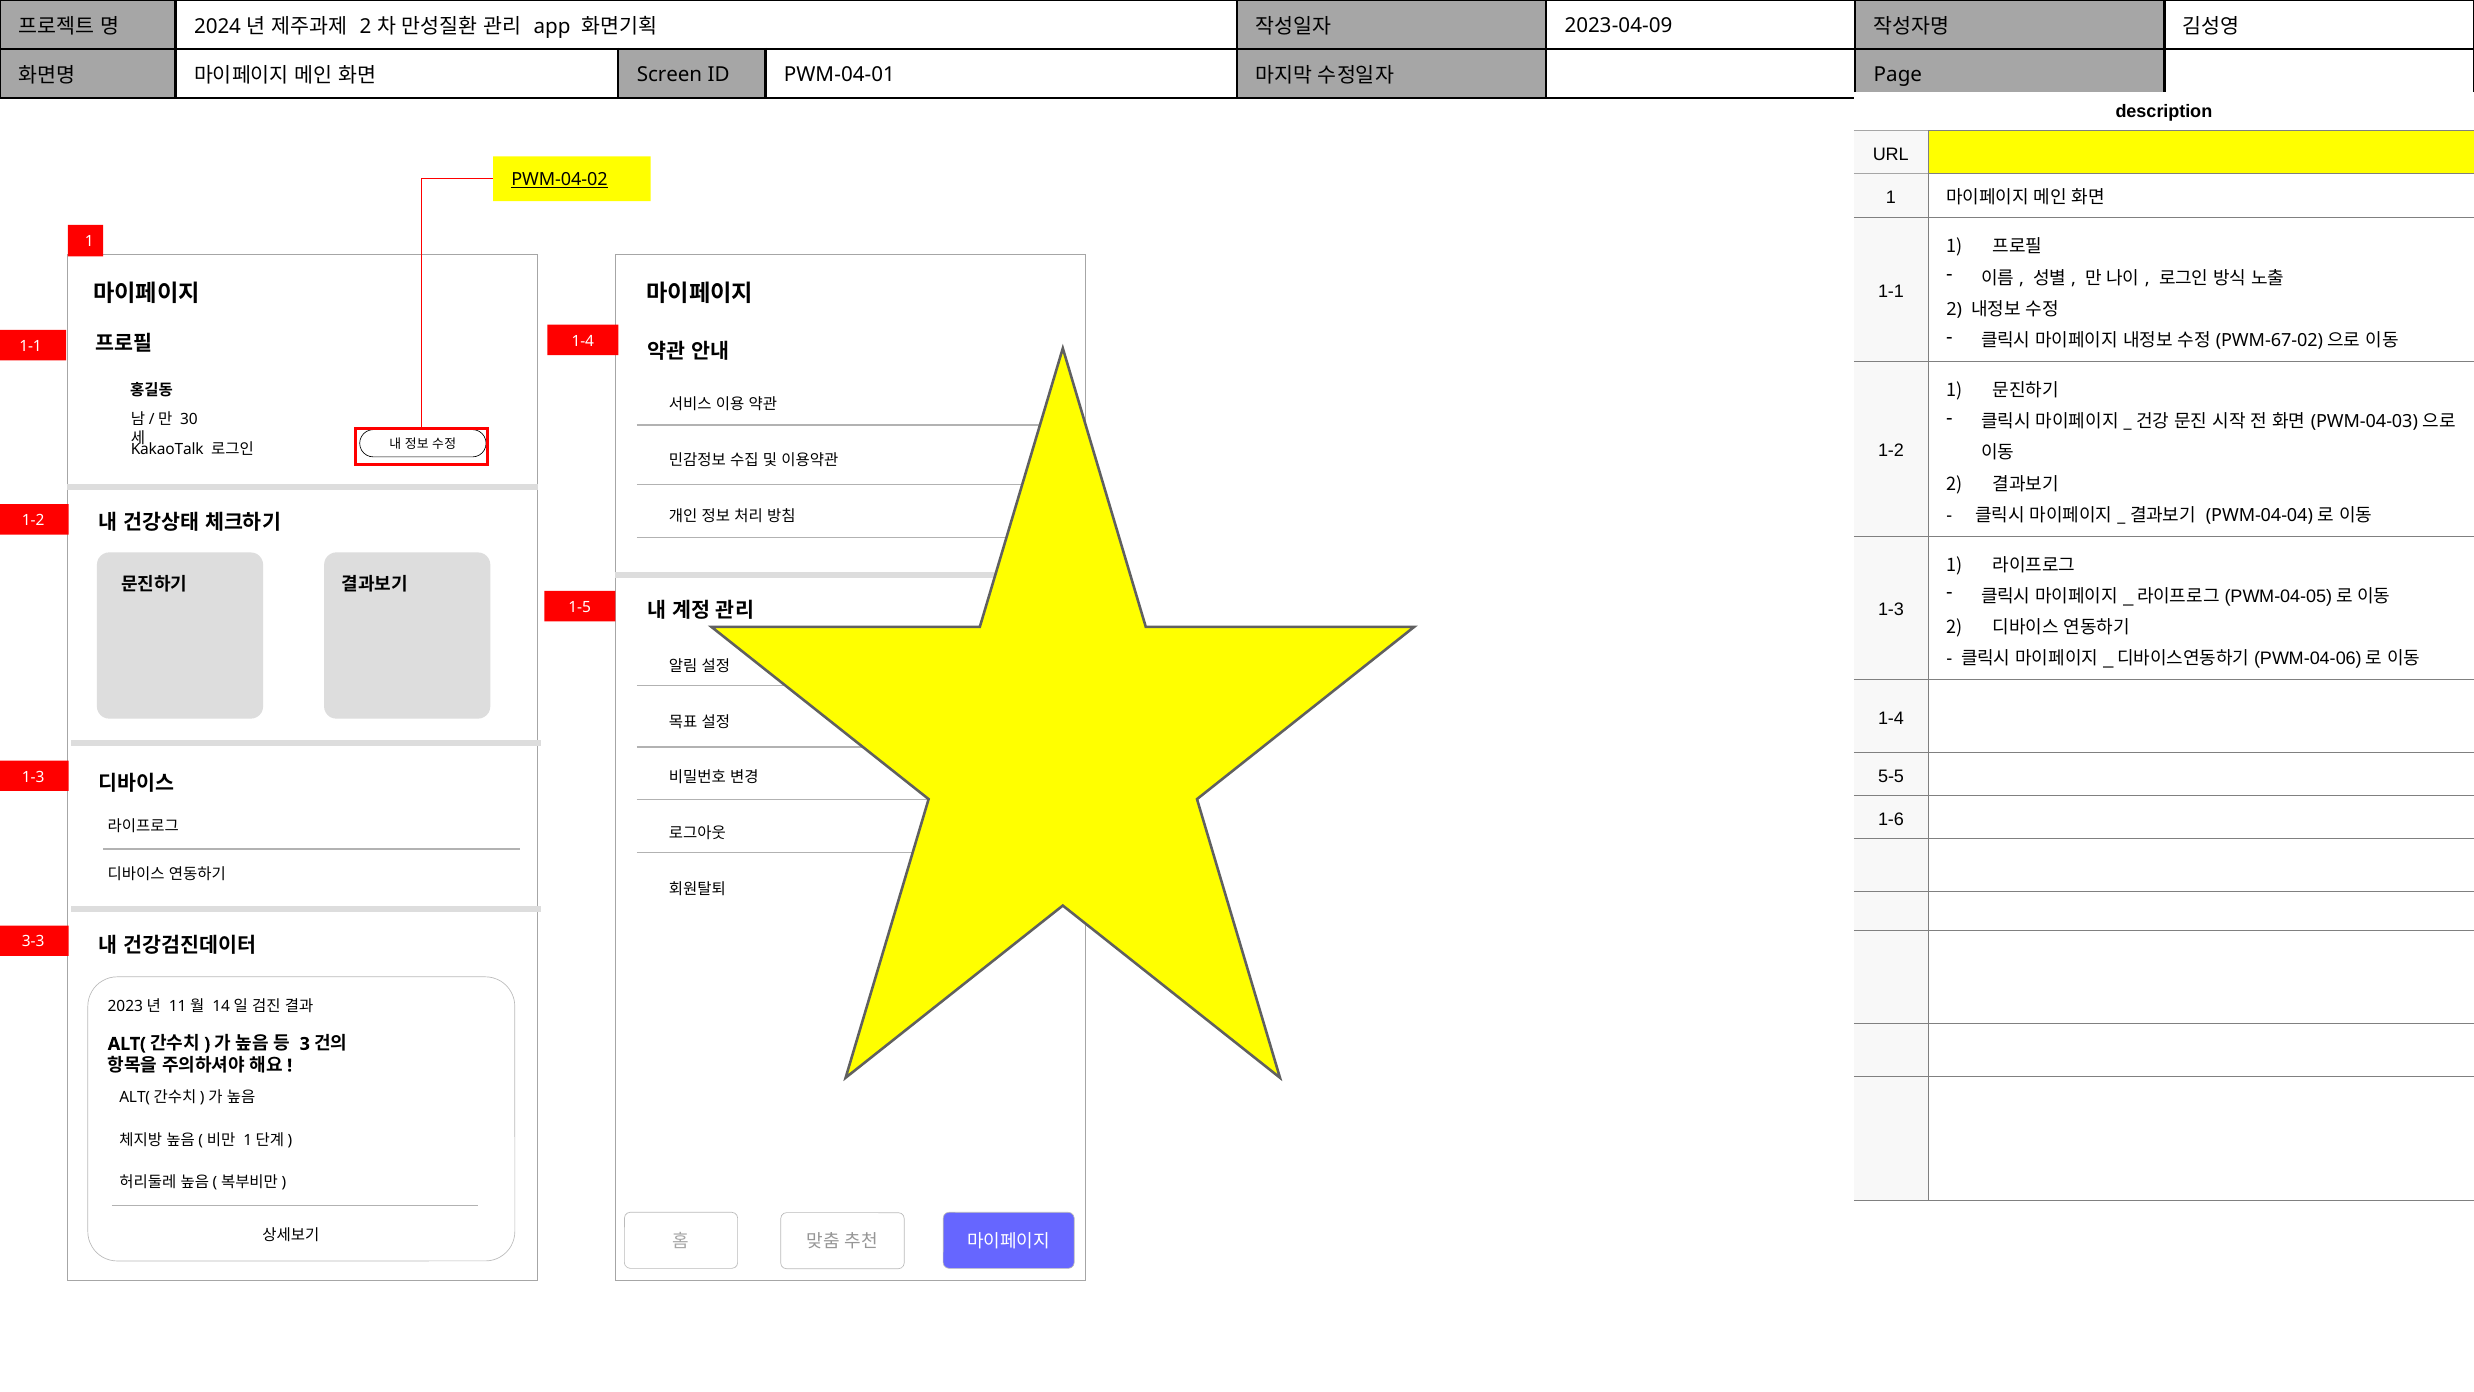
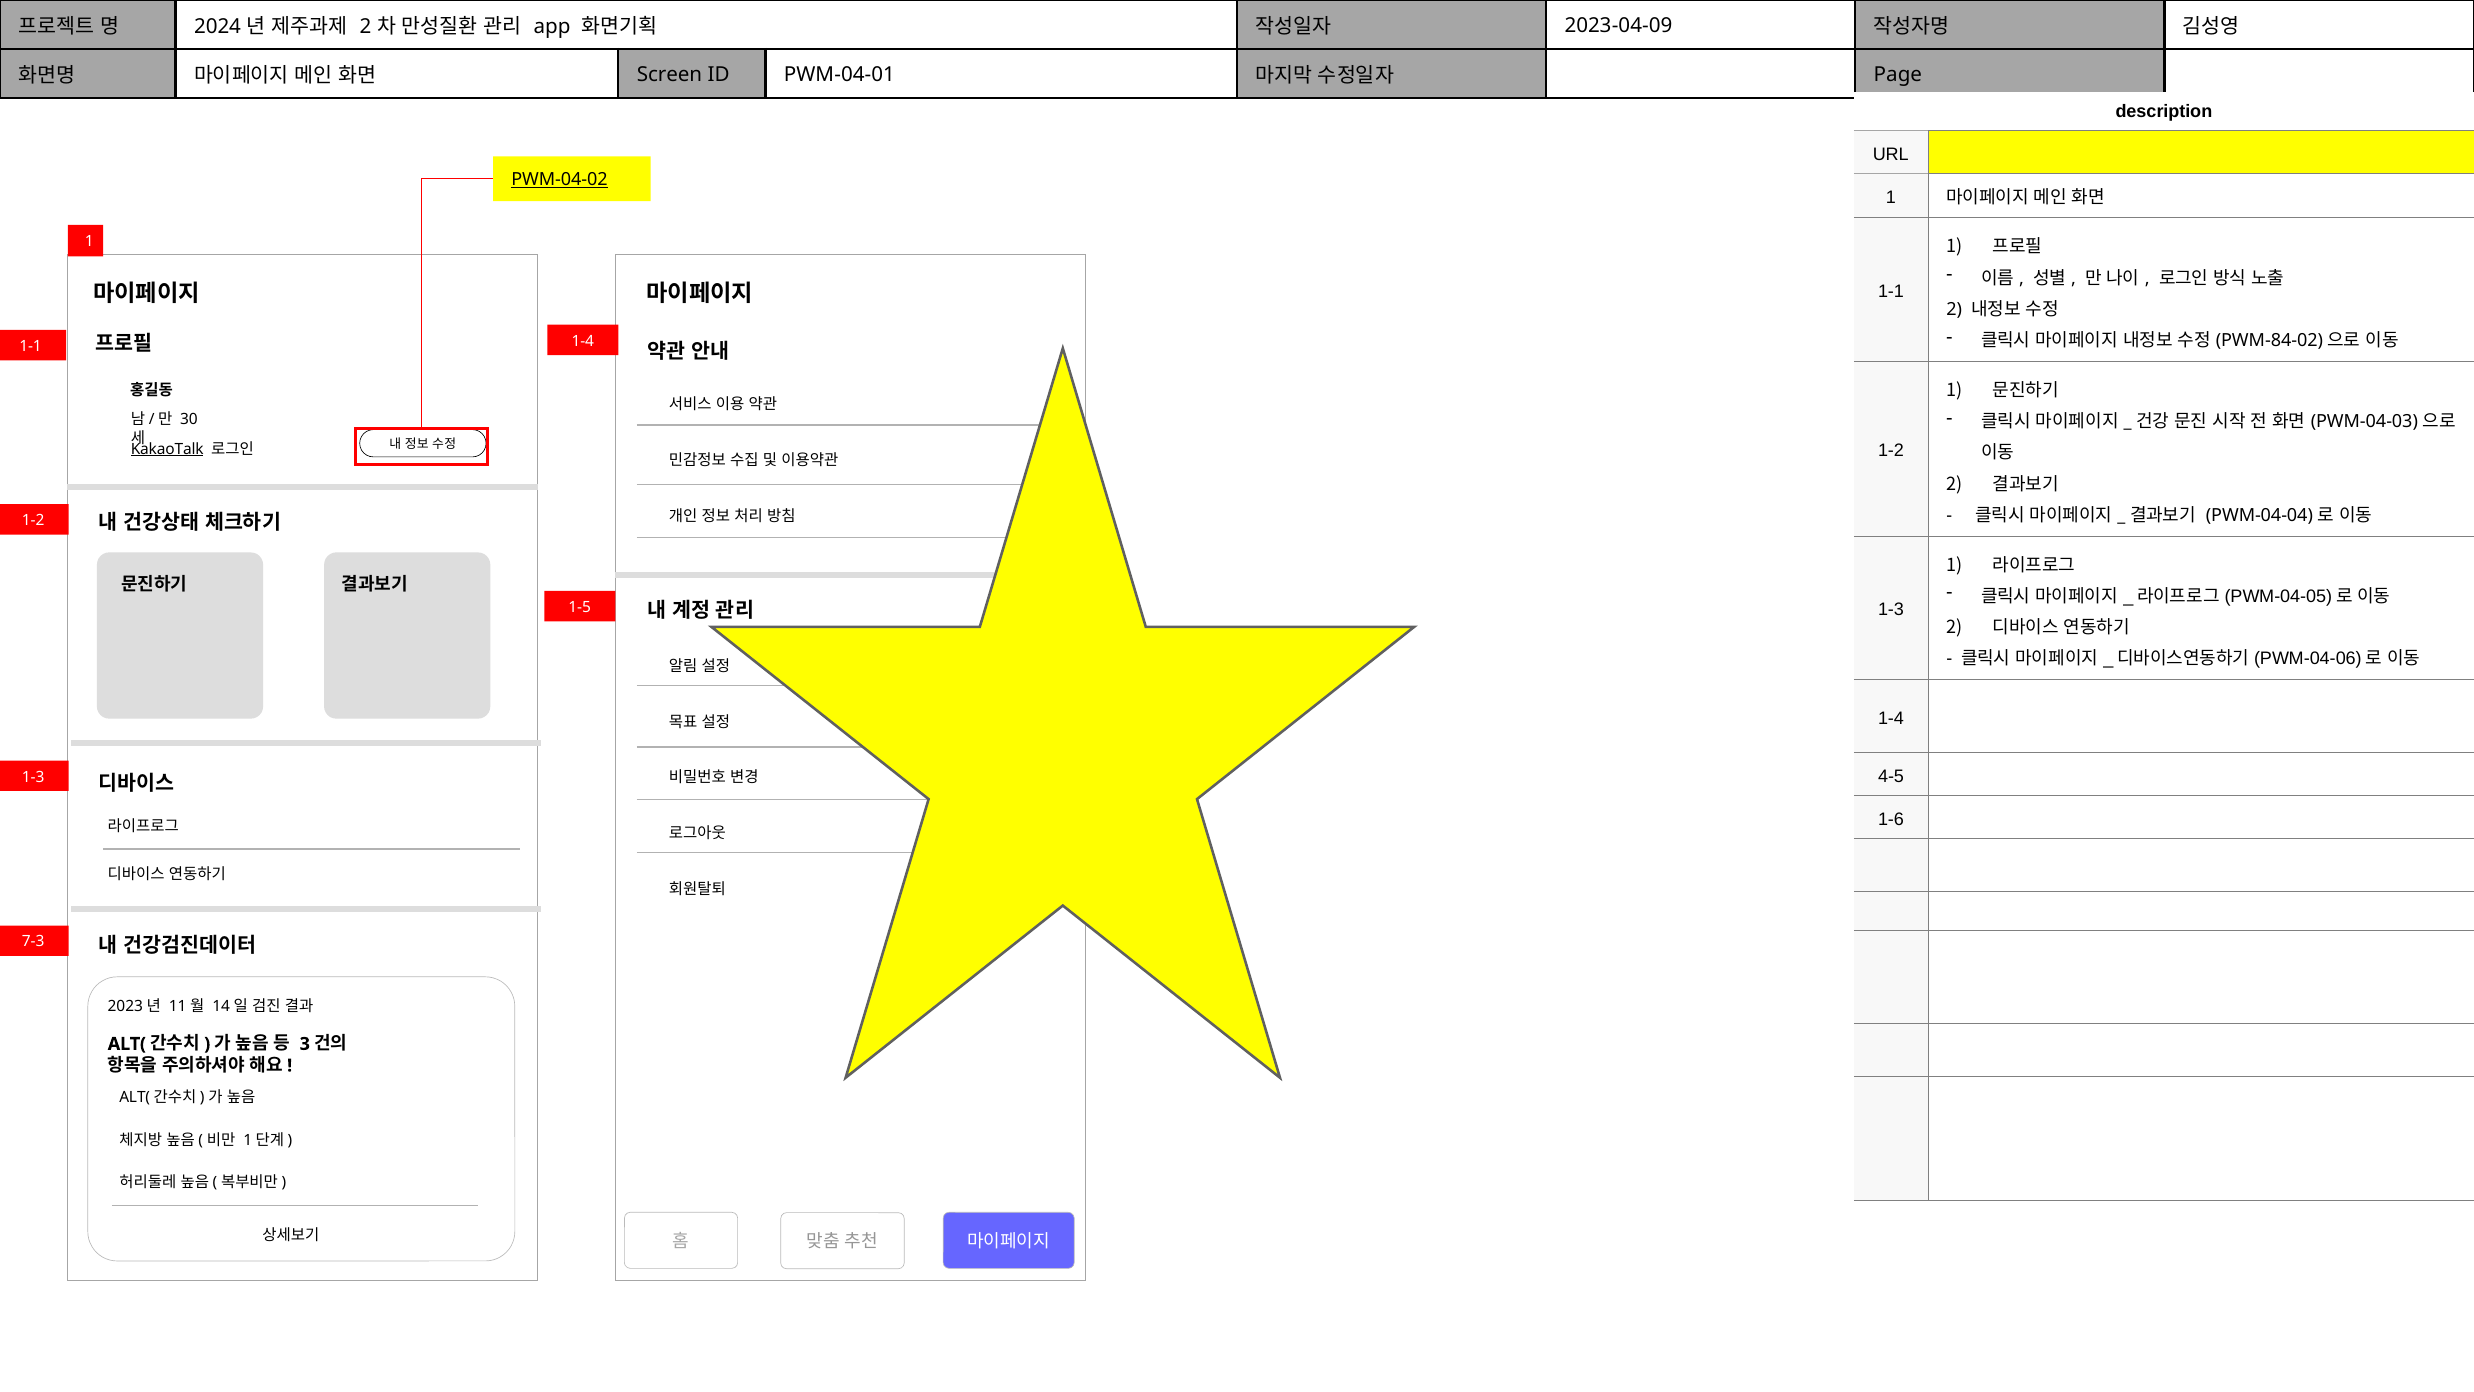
PWM-67-02: PWM-67-02 -> PWM-84-02 (2269, 341)
KakaoTalk underline: none -> present (167, 449)
5-5: 5-5 -> 4-5 (1891, 776)
3-3: 3-3 -> 7-3 (33, 942)
